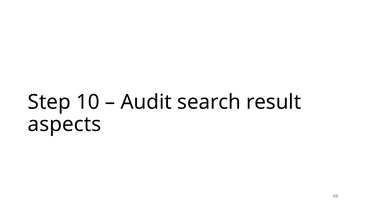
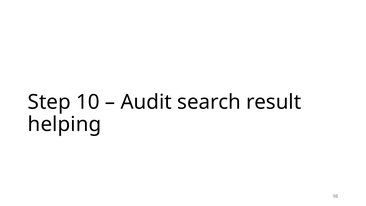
aspects: aspects -> helping (65, 124)
